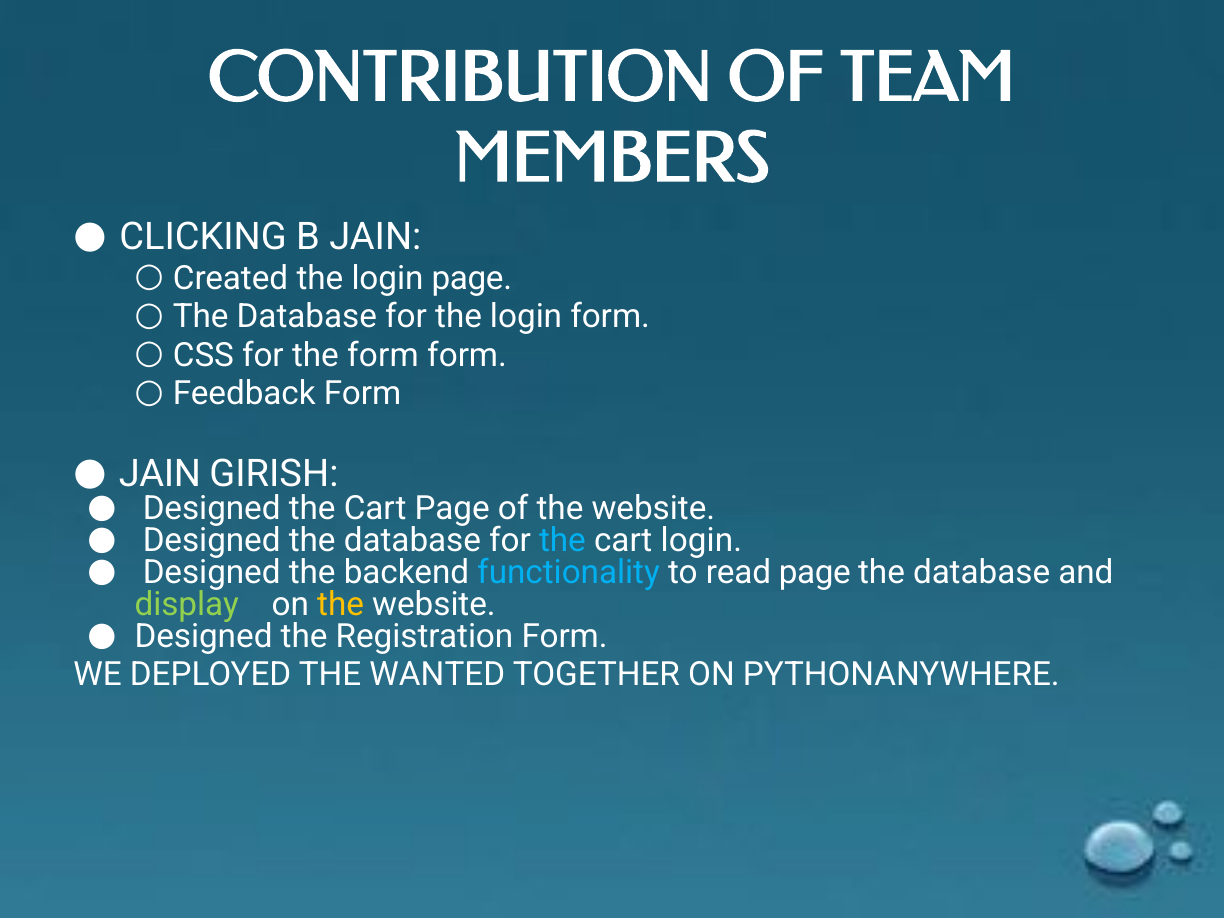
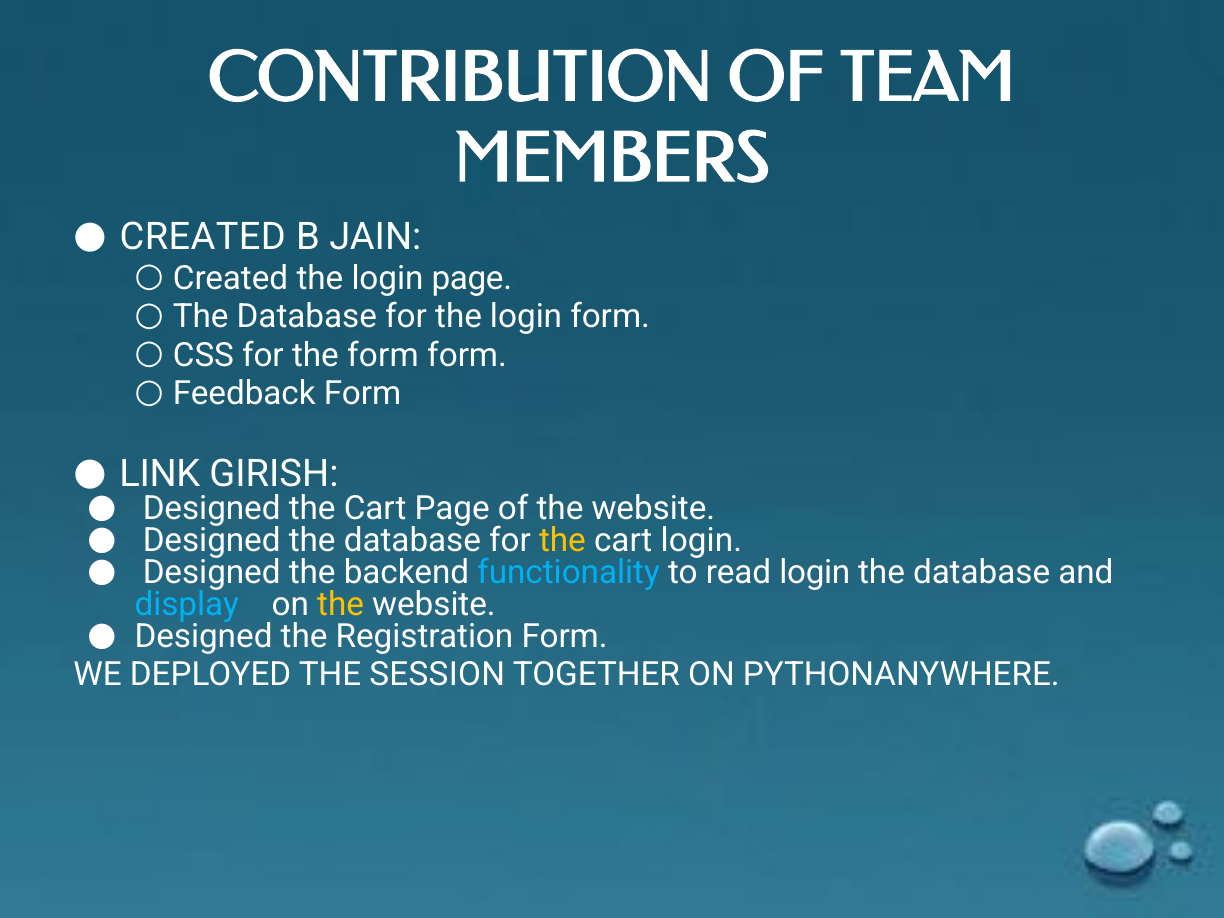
CLICKING: CLICKING -> CREATED (203, 237)
JAIN: JAIN -> LINK (160, 474)
the colour: light blue -> yellow (562, 541)
read page: page -> login (815, 572)
display colour: light green -> light blue (187, 604)
WANTED: WANTED -> SESSION (437, 675)
